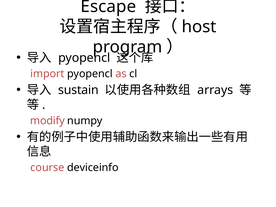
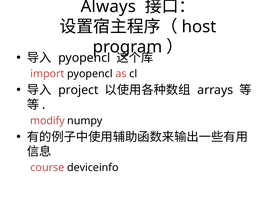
Escape: Escape -> Always (108, 6)
sustain: sustain -> project (78, 90)
